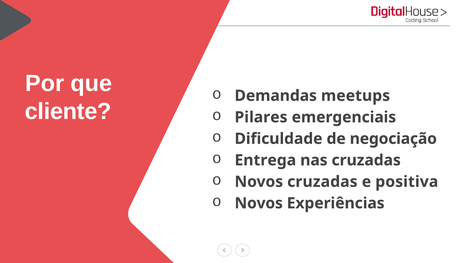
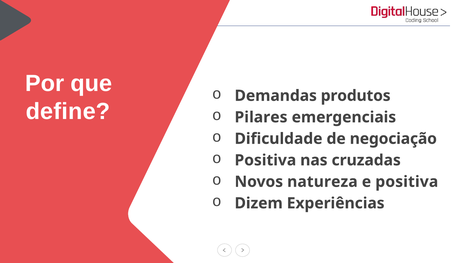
meetups: meetups -> produtos (356, 96)
cliente: cliente -> define (68, 112)
Entrega: Entrega -> Positiva (265, 160)
Novos cruzadas: cruzadas -> natureza (322, 182)
Novos: Novos -> Dizem (259, 203)
